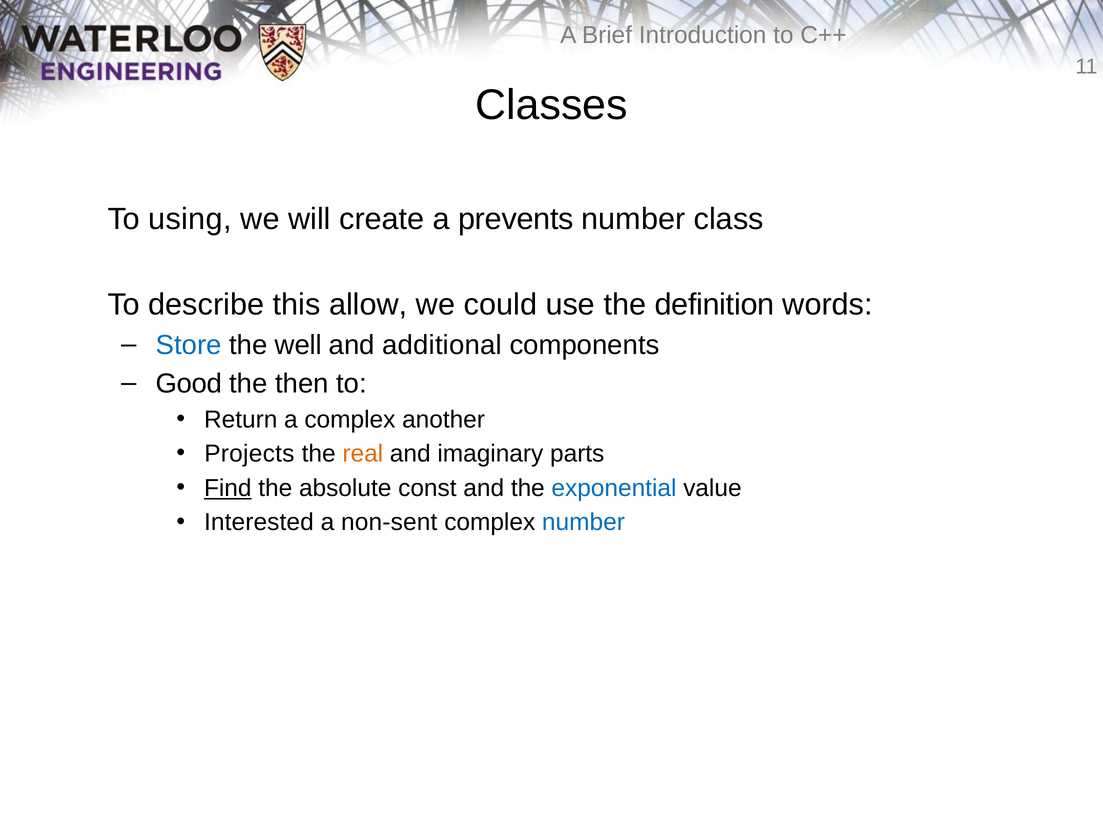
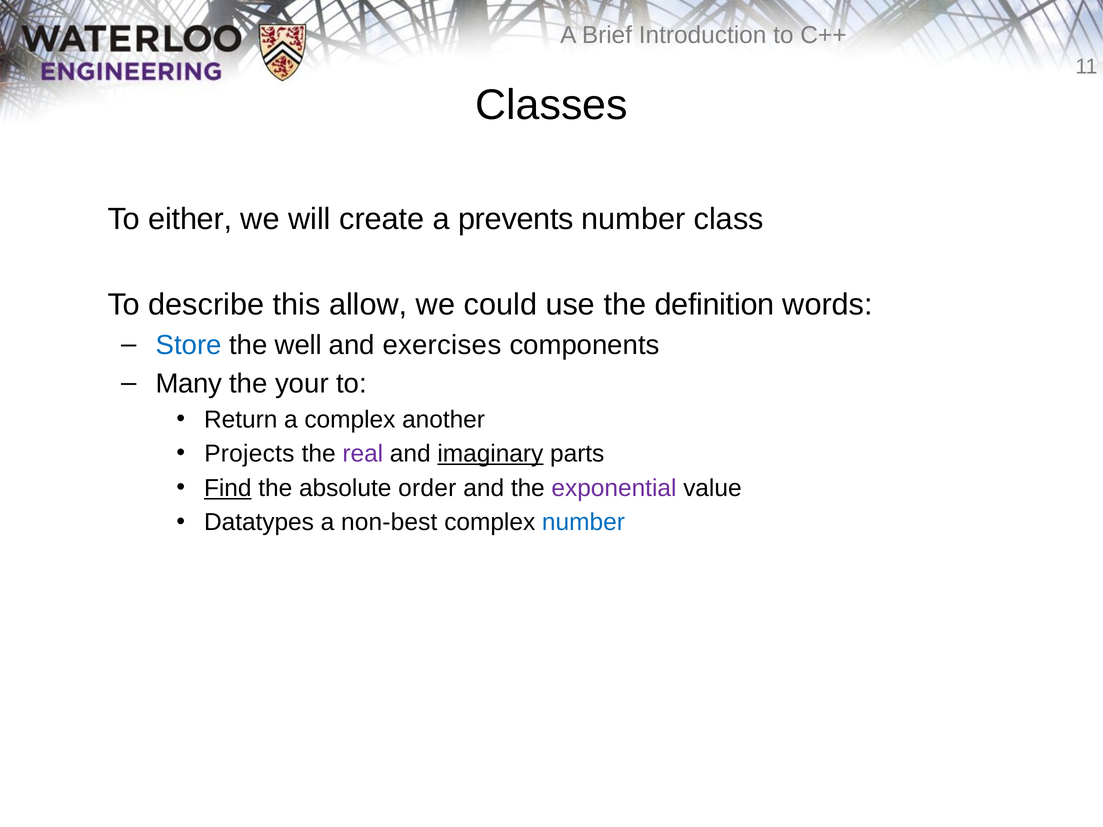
using: using -> either (190, 219)
additional: additional -> exercises (442, 345)
Good: Good -> Many (189, 384)
then: then -> your (302, 384)
real colour: orange -> purple (363, 454)
imaginary underline: none -> present (490, 454)
const: const -> order (427, 488)
exponential colour: blue -> purple (614, 488)
Interested: Interested -> Datatypes (259, 523)
non-sent: non-sent -> non-best (389, 523)
